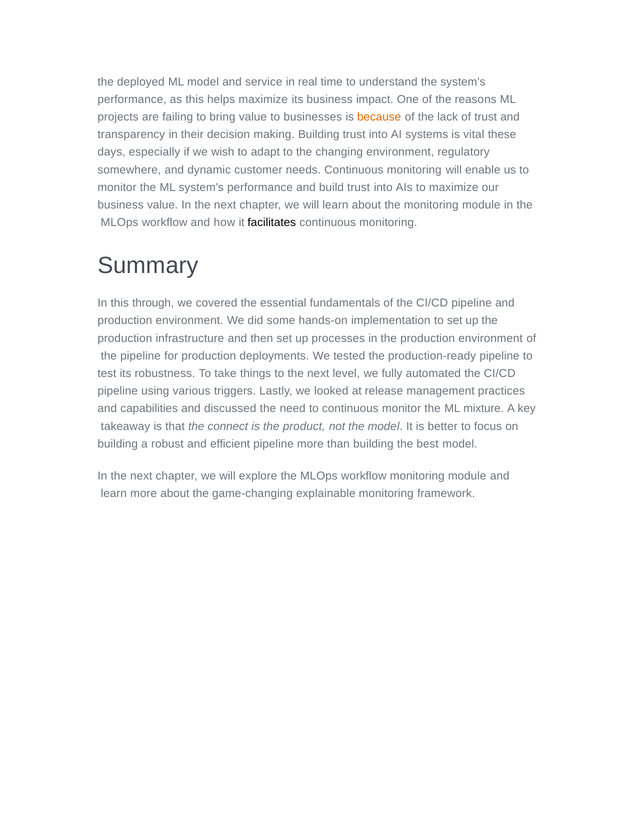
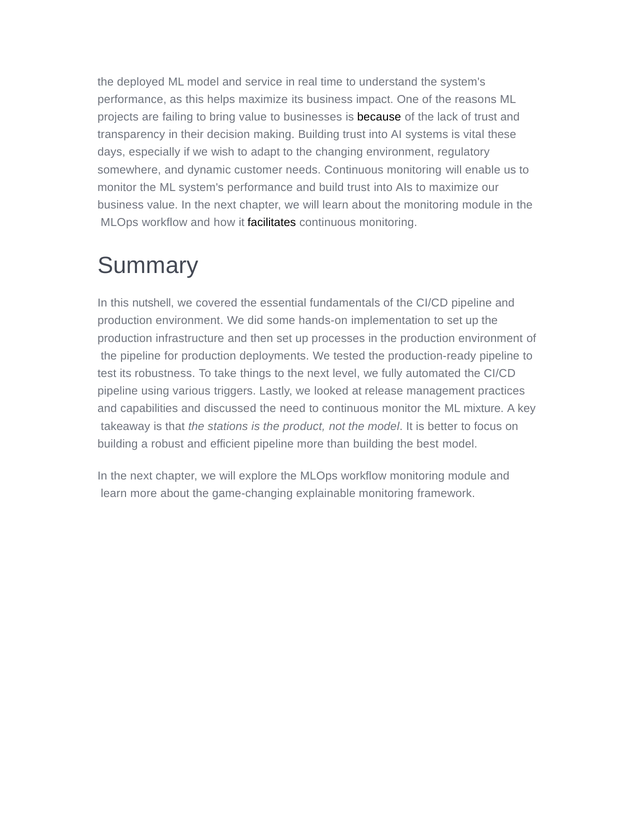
because colour: orange -> black (379, 117)
through: through -> nutshell (153, 303)
connect: connect -> stations (228, 427)
